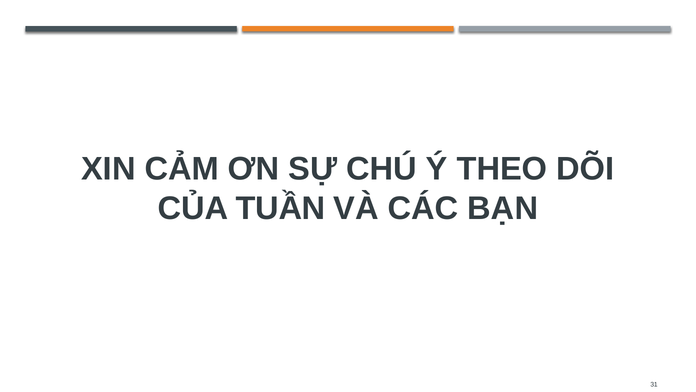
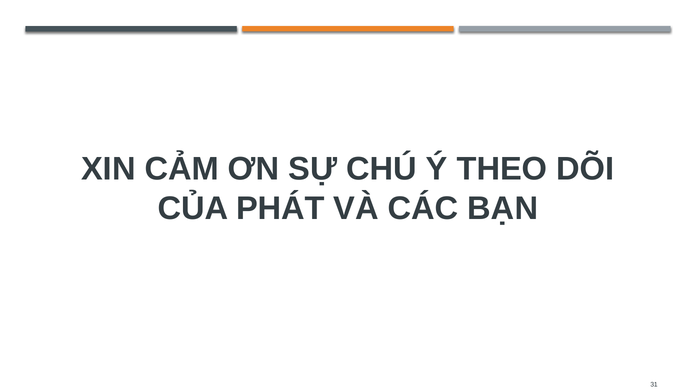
TUẦN: TUẦN -> PHÁT (280, 208)
